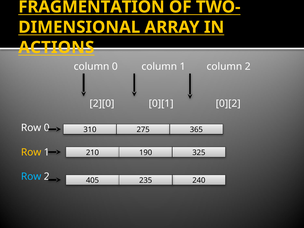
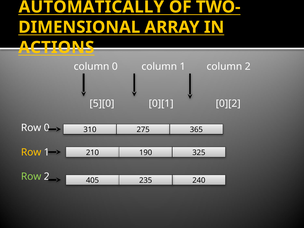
FRAGMENTATION: FRAGMENTATION -> AUTOMATICALLY (91, 7)
2][0: 2][0 -> 5][0 (102, 104)
Row colour: light blue -> light green (31, 177)
